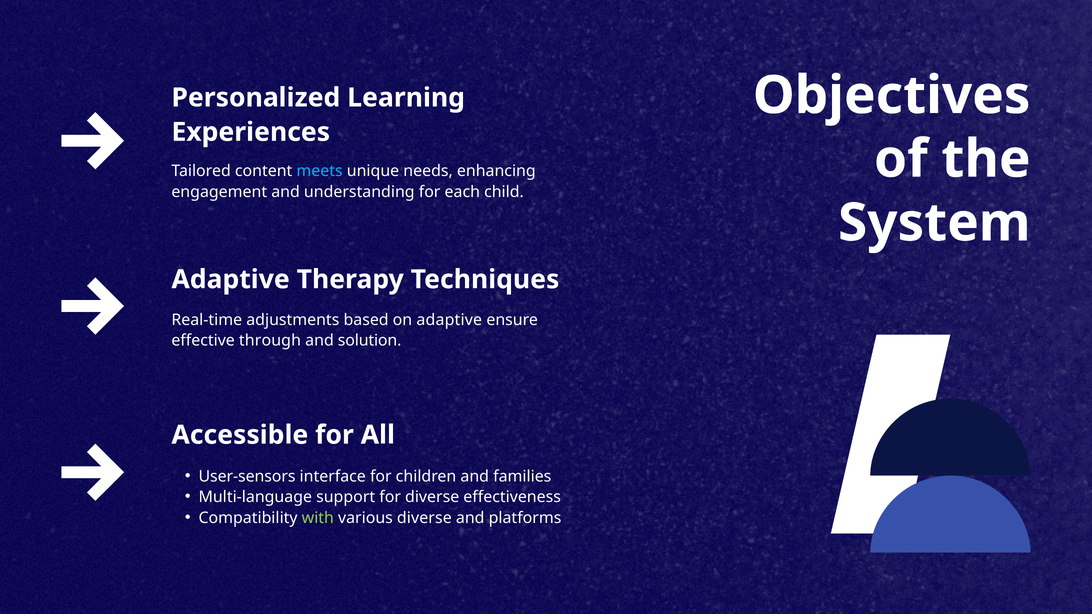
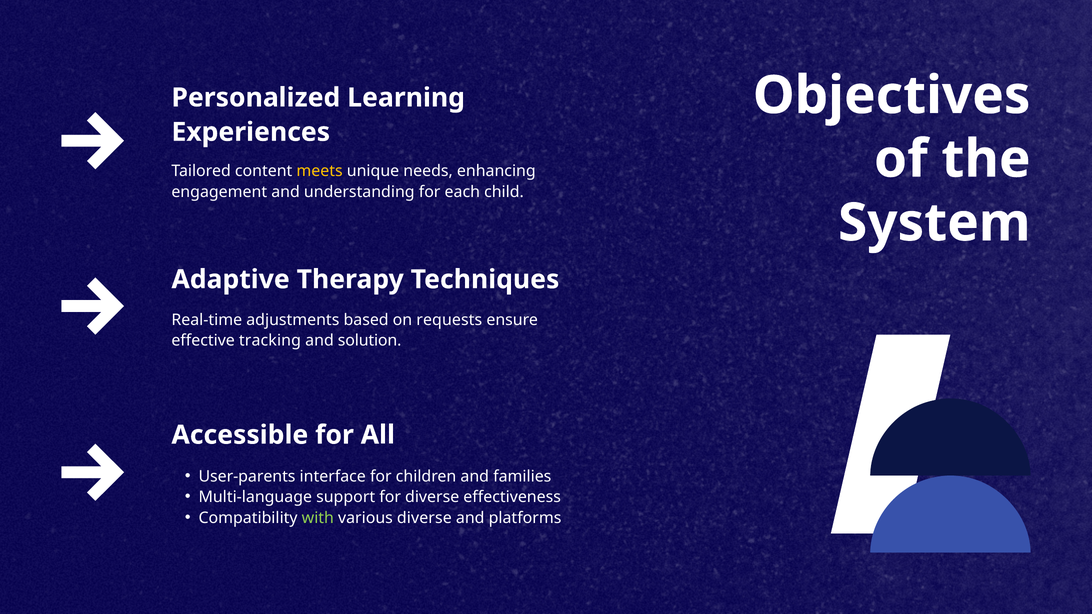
meets colour: light blue -> yellow (320, 171)
on adaptive: adaptive -> requests (449, 320)
through: through -> tracking (270, 341)
User-sensors: User-sensors -> User-parents (247, 477)
